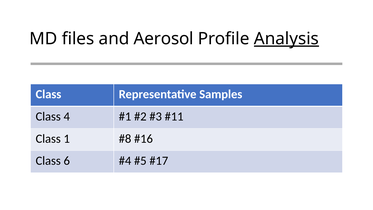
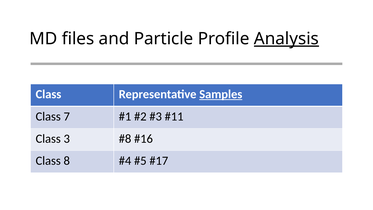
Aerosol: Aerosol -> Particle (164, 39)
Samples underline: none -> present (221, 94)
4: 4 -> 7 (67, 116)
1: 1 -> 3 (67, 139)
6: 6 -> 8 (67, 161)
